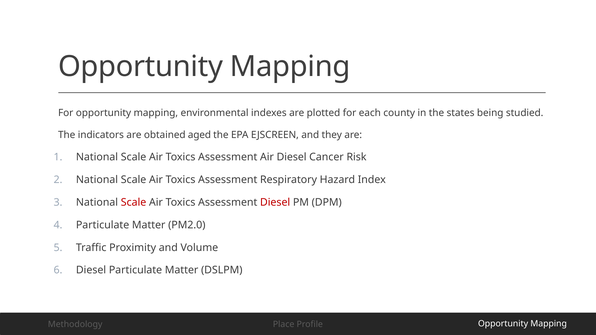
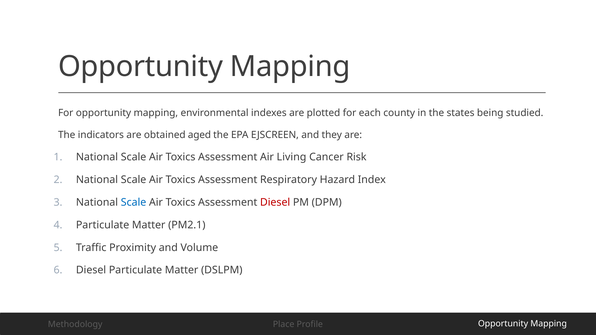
Air Diesel: Diesel -> Living (292, 157)
Scale colour: red -> blue (134, 202)
PM2.0: PM2.0 -> PM2.1 (187, 225)
